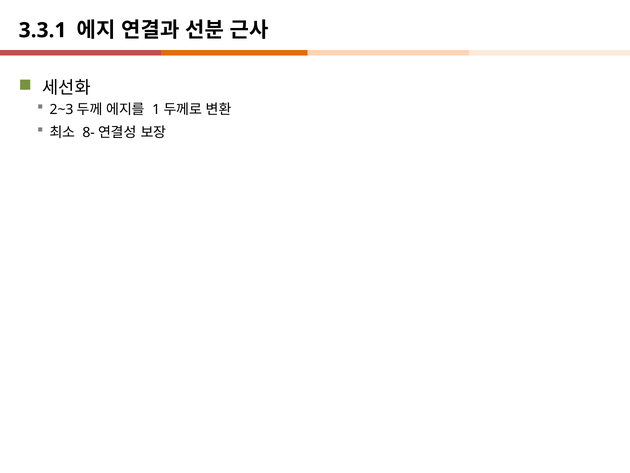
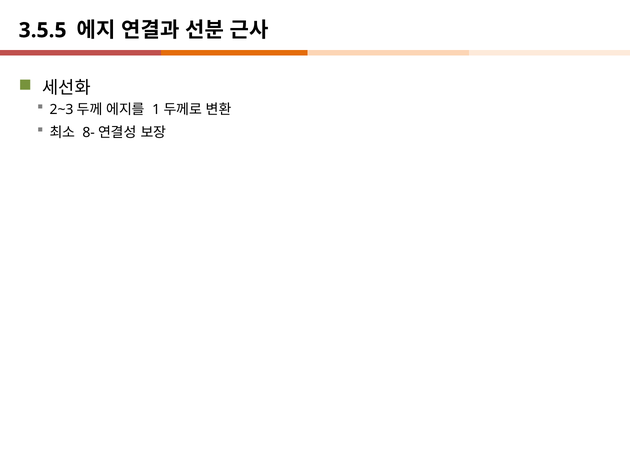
3.3.1: 3.3.1 -> 3.5.5 (43, 30)
